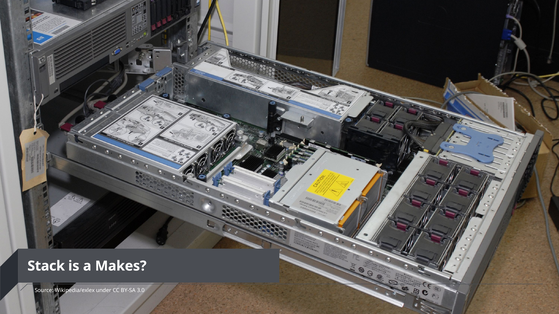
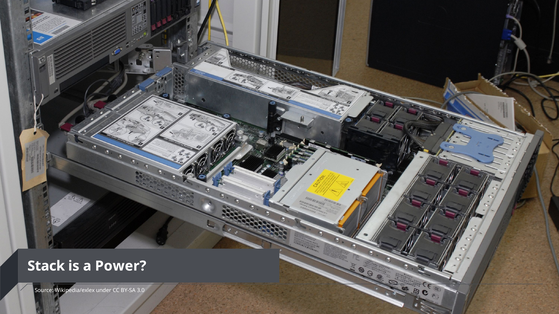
Makes: Makes -> Power (121, 266)
